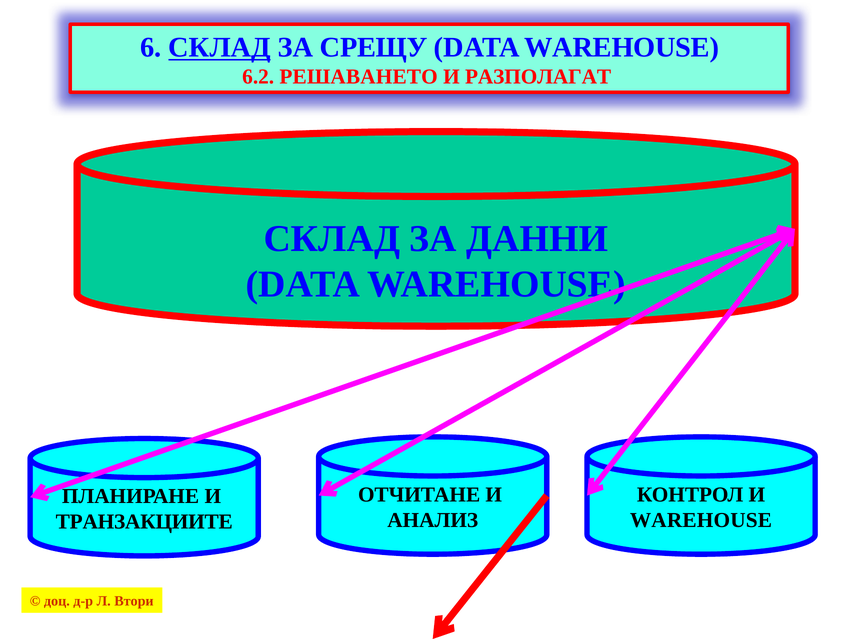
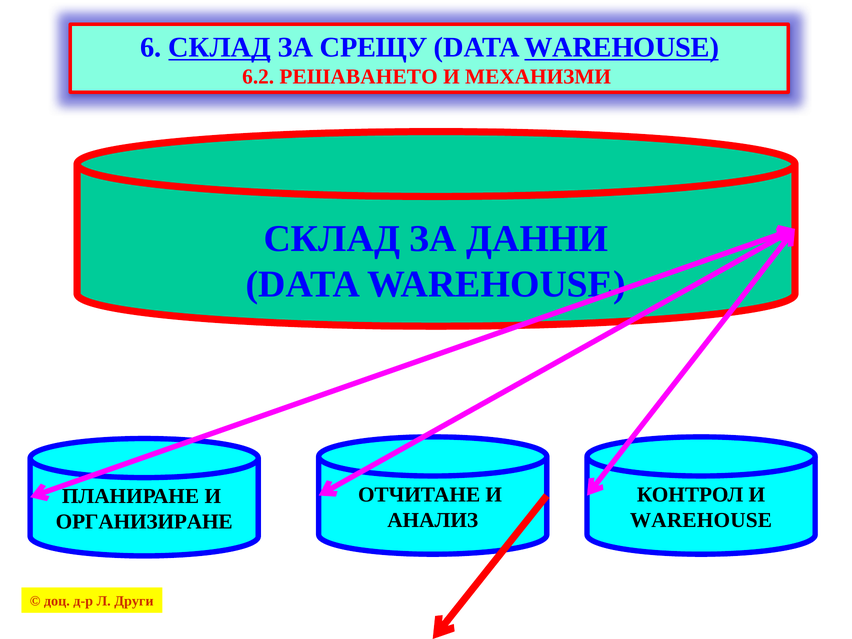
WAREHOUSE underline: none -> present (622, 47)
РАЗПОЛАГАТ: РАЗПОЛАГАТ -> МЕХАНИЗМИ (538, 77)
ТРАНЗАКЦИИТЕ: ТРАНЗАКЦИИТЕ -> ОРГАНИЗИРАНЕ (144, 522)
Втори: Втори -> Други (134, 601)
